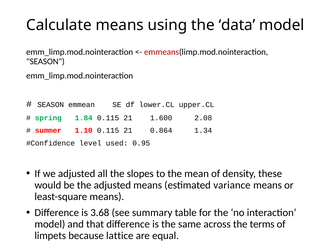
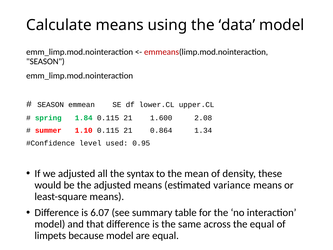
slopes: slopes -> syntax (140, 173)
3.68: 3.68 -> 6.07 (100, 212)
the terms: terms -> equal (262, 224)
because lattice: lattice -> model (120, 235)
